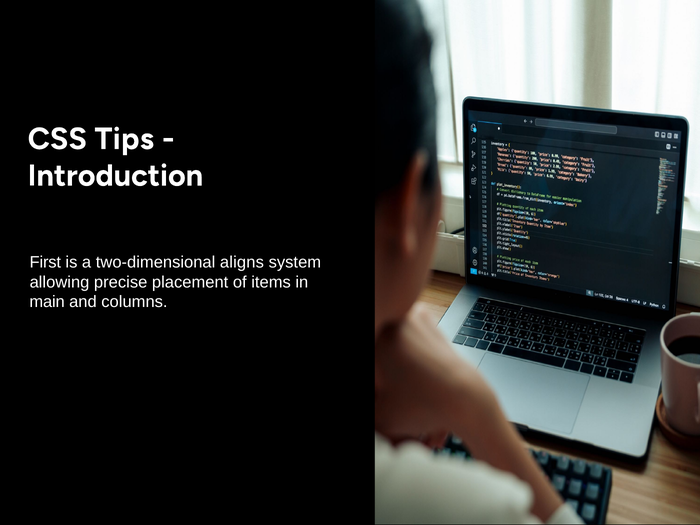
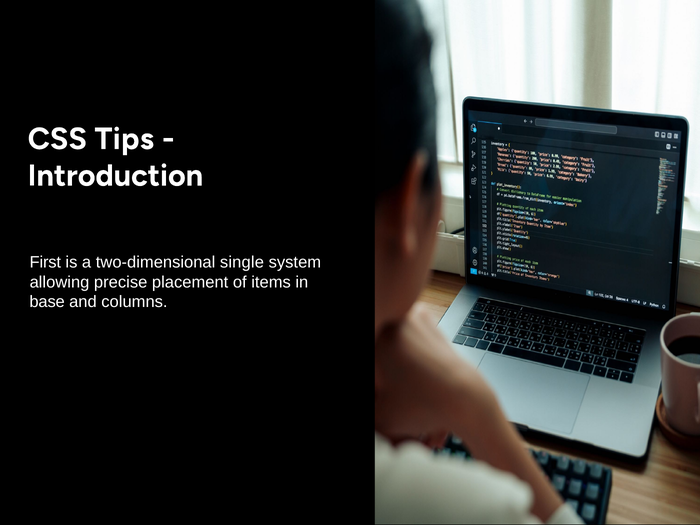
aligns: aligns -> single (242, 262)
main: main -> base (47, 302)
